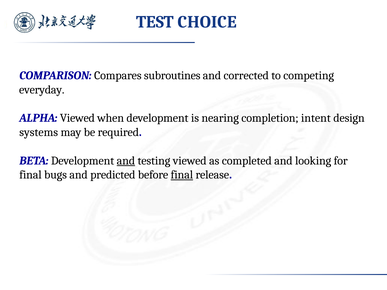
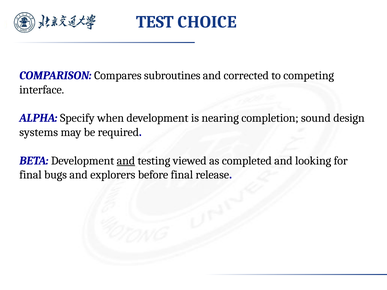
everyday: everyday -> interface (42, 90)
ALPHA Viewed: Viewed -> Specify (77, 118)
intent: intent -> sound (316, 118)
predicted: predicted -> explorers (113, 175)
final underline: present -> none (182, 175)
